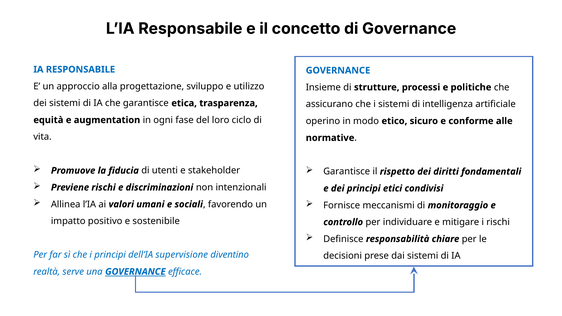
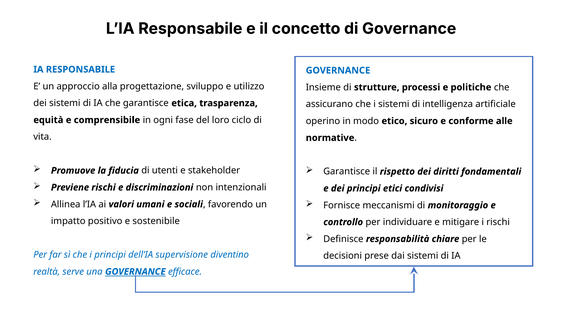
augmentation: augmentation -> comprensibile (107, 120)
